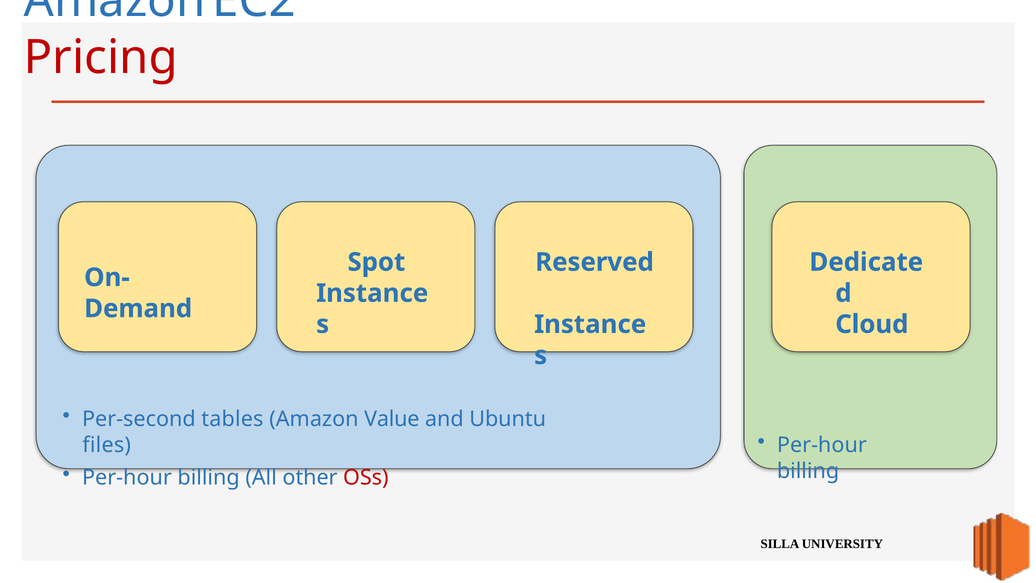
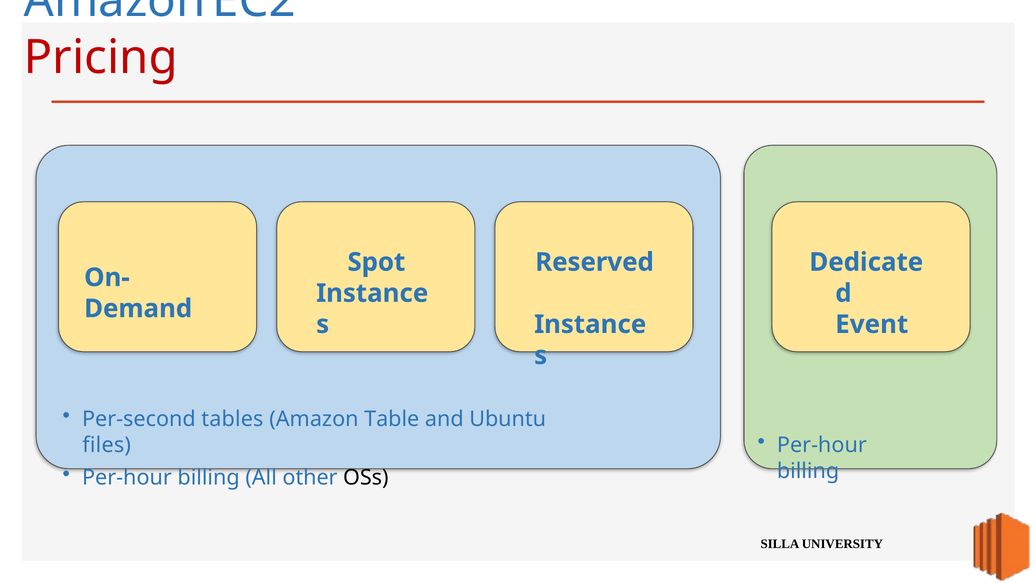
Cloud: Cloud -> Event (872, 324)
Value: Value -> Table (392, 419)
OSs colour: red -> black (366, 477)
